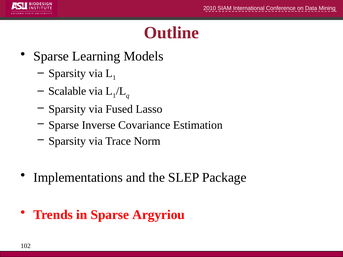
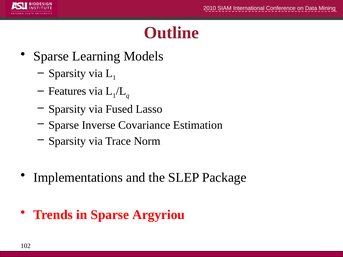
Scalable: Scalable -> Features (67, 91)
